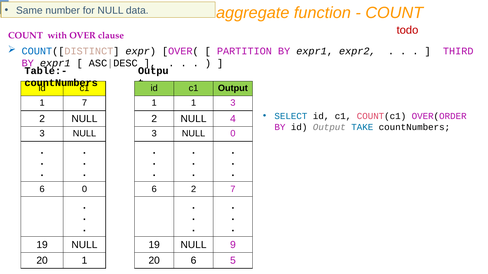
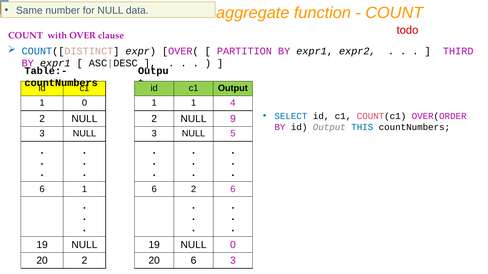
1 7: 7 -> 0 (84, 103)
1 3: 3 -> 4 (233, 103)
4: 4 -> 9 (233, 119)
TAKE: TAKE -> THIS (362, 127)
NULL 0: 0 -> 5 (233, 134)
6 0: 0 -> 1 (84, 189)
2 7: 7 -> 6 (233, 189)
NULL 9: 9 -> 0 (233, 245)
20 1: 1 -> 2 (84, 261)
6 5: 5 -> 3 (233, 261)
